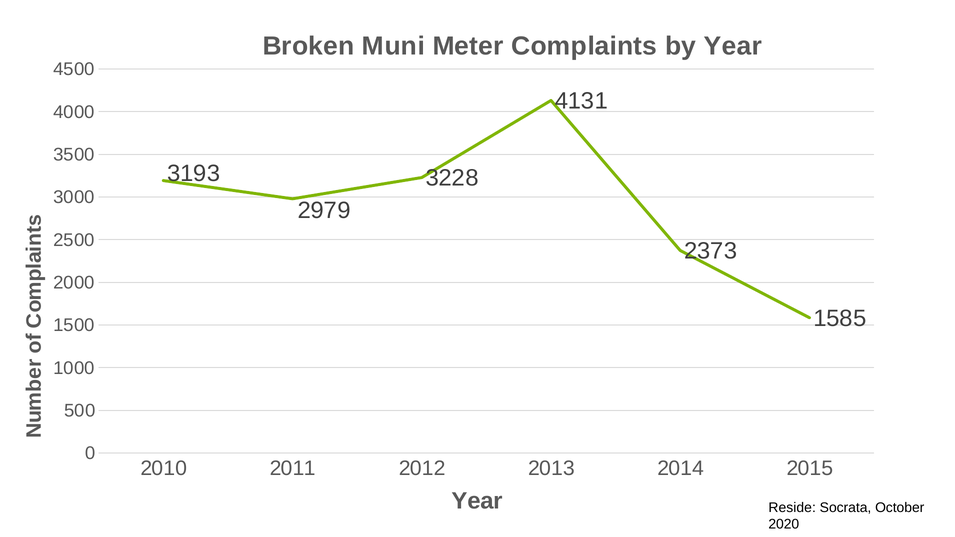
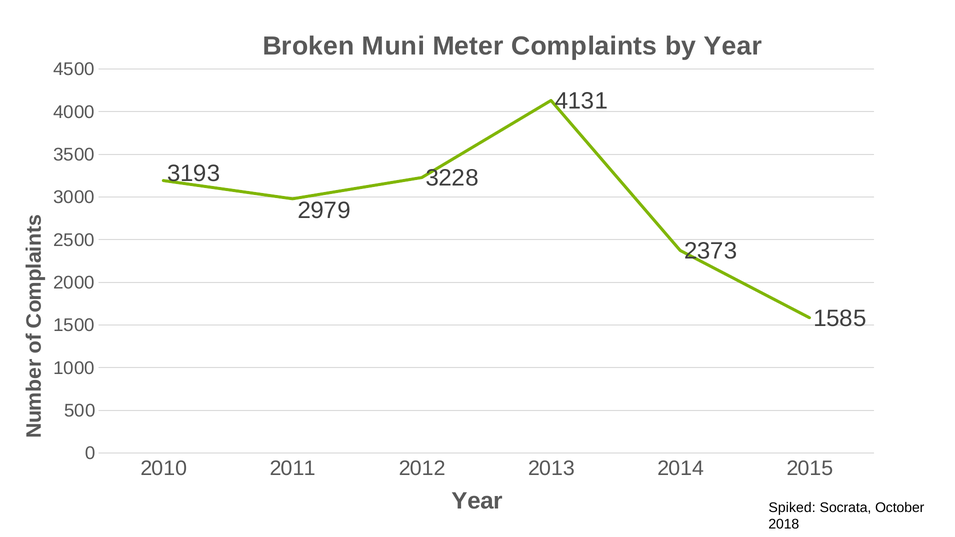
Reside: Reside -> Spiked (792, 508)
2020: 2020 -> 2018 (784, 524)
